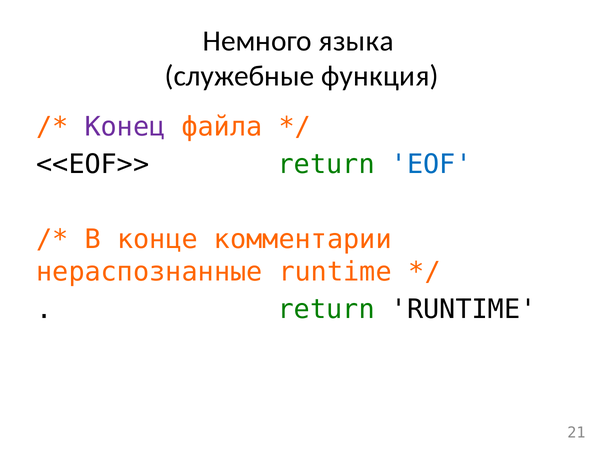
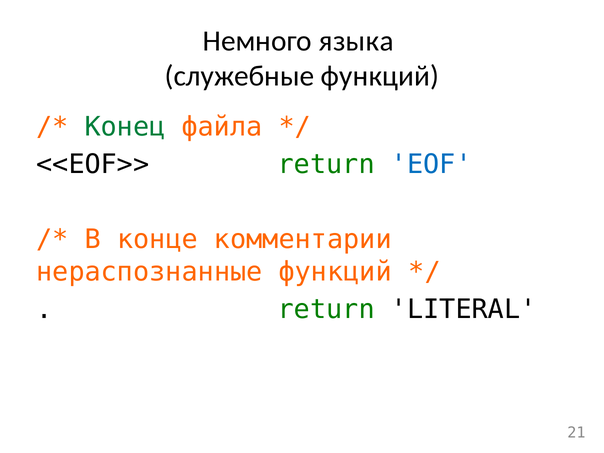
служебные функция: функция -> функций (380, 76)
Конец colour: purple -> green (125, 127)
нераспознанные runtime: runtime -> функций (335, 272)
return RUNTIME: RUNTIME -> LITERAL (464, 309)
